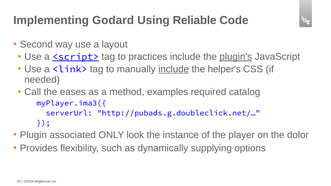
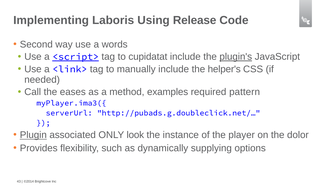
Godard: Godard -> Laboris (113, 20)
Reliable: Reliable -> Release (195, 20)
layout: layout -> words (115, 44)
practices: practices -> cupidatat (148, 57)
include underline: present -> none (174, 69)
catalog: catalog -> pattern (245, 92)
Plugin underline: none -> present (33, 135)
